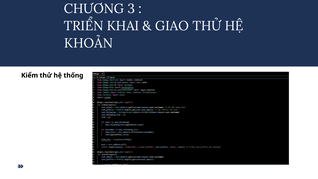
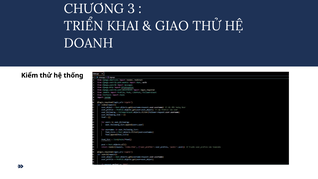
KHOẢN: KHOẢN -> DOANH (89, 43)
